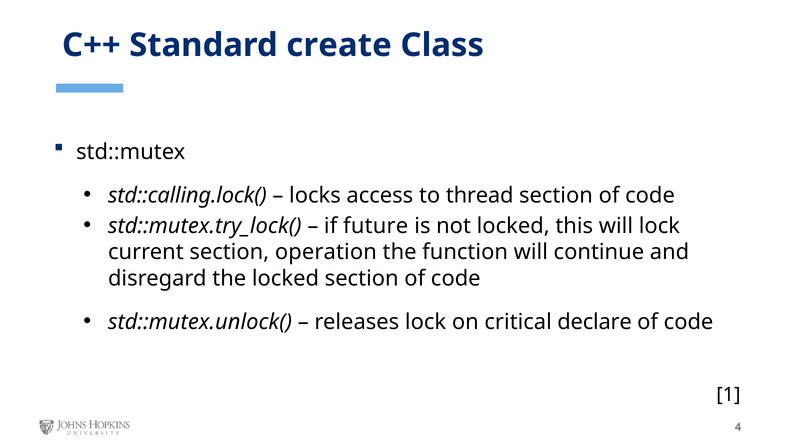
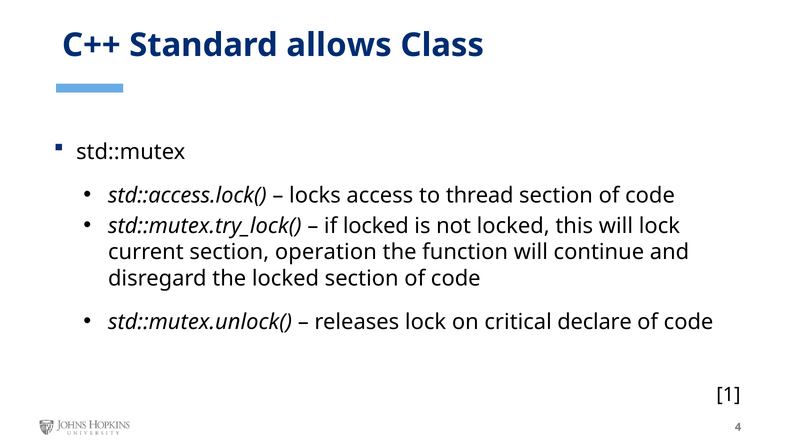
create: create -> allows (339, 45)
std::calling.lock(: std::calling.lock( -> std::access.lock( (187, 195)
if future: future -> locked (376, 226)
